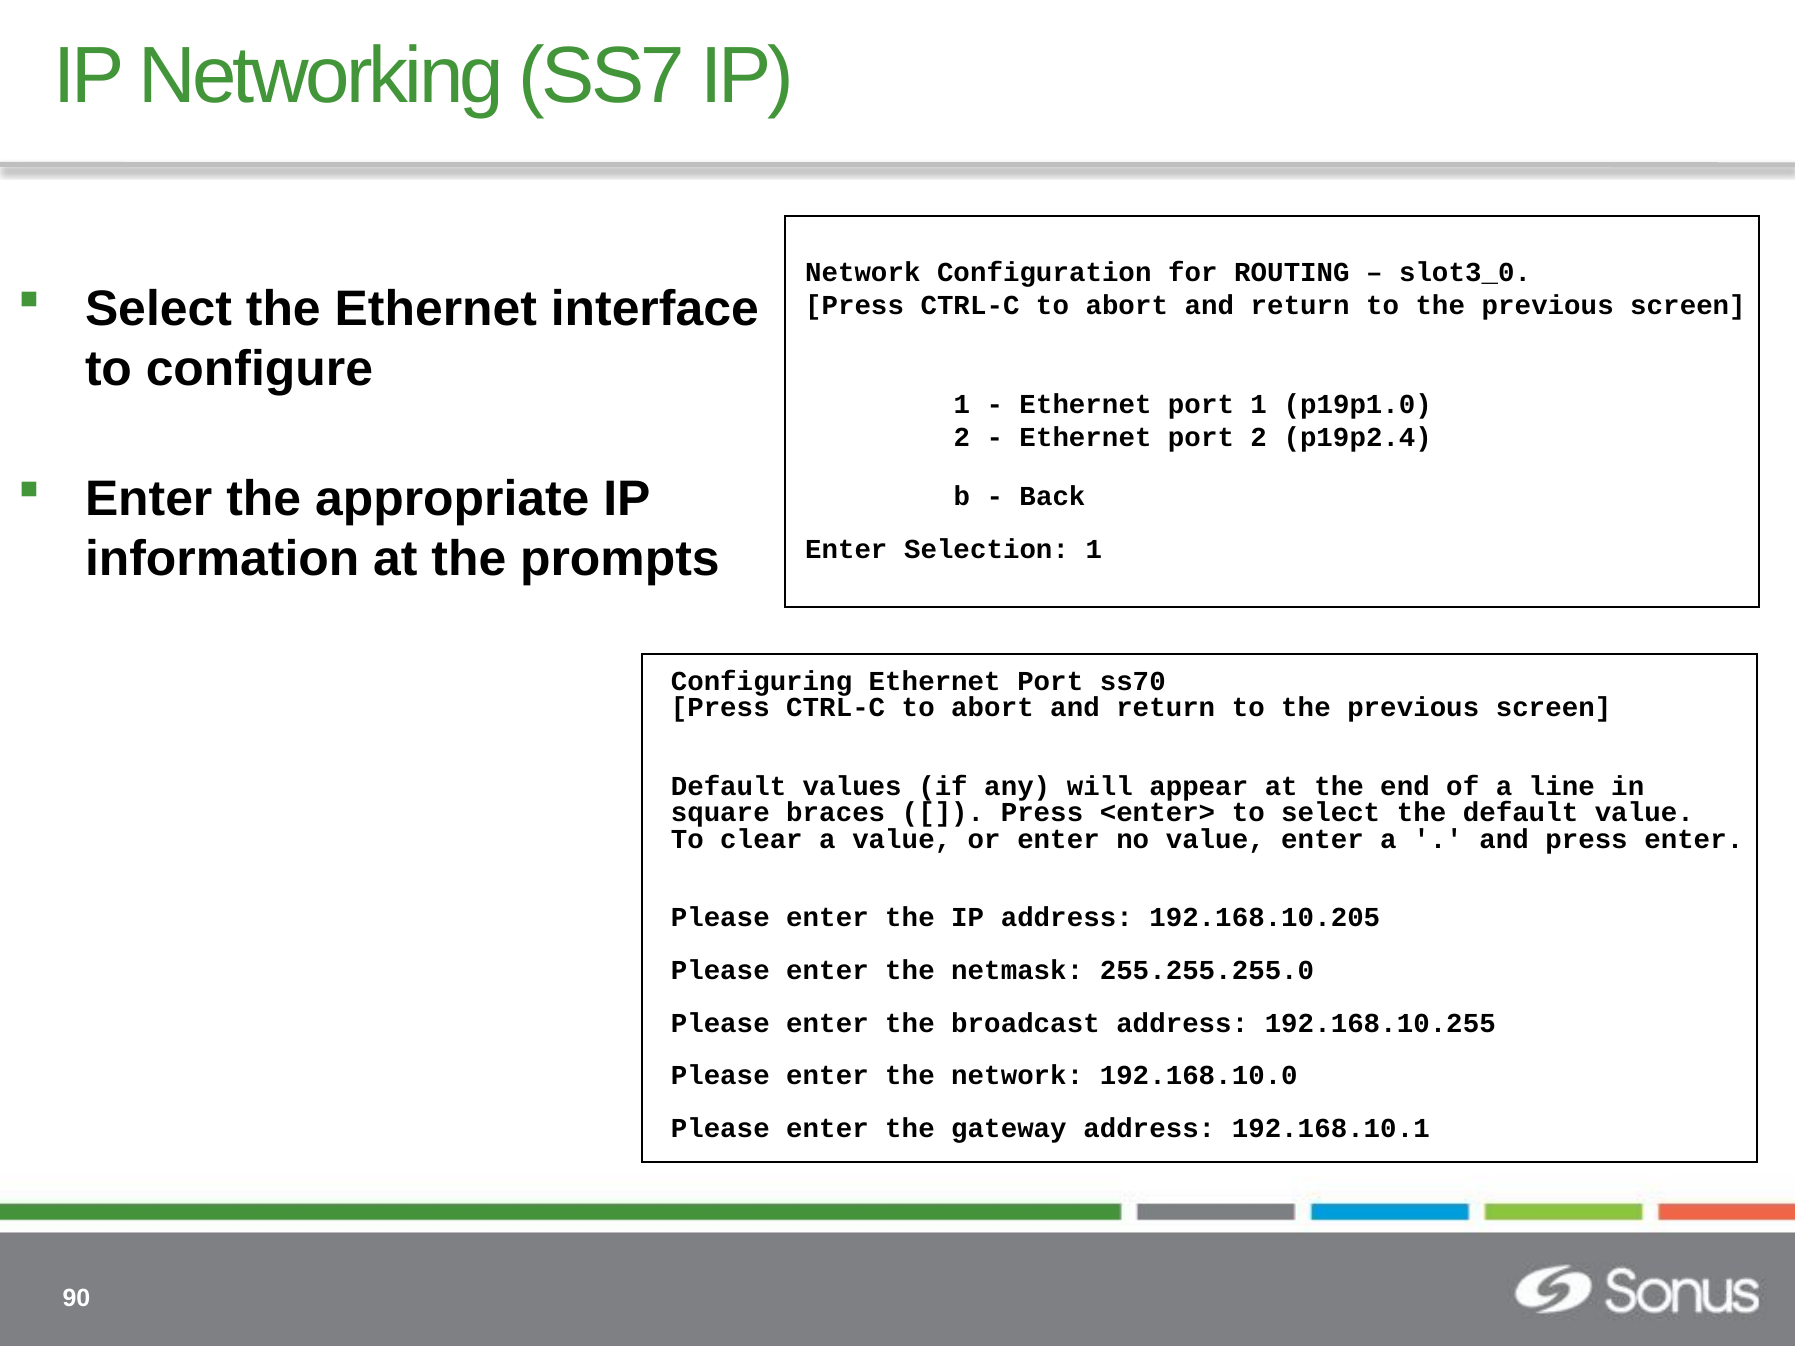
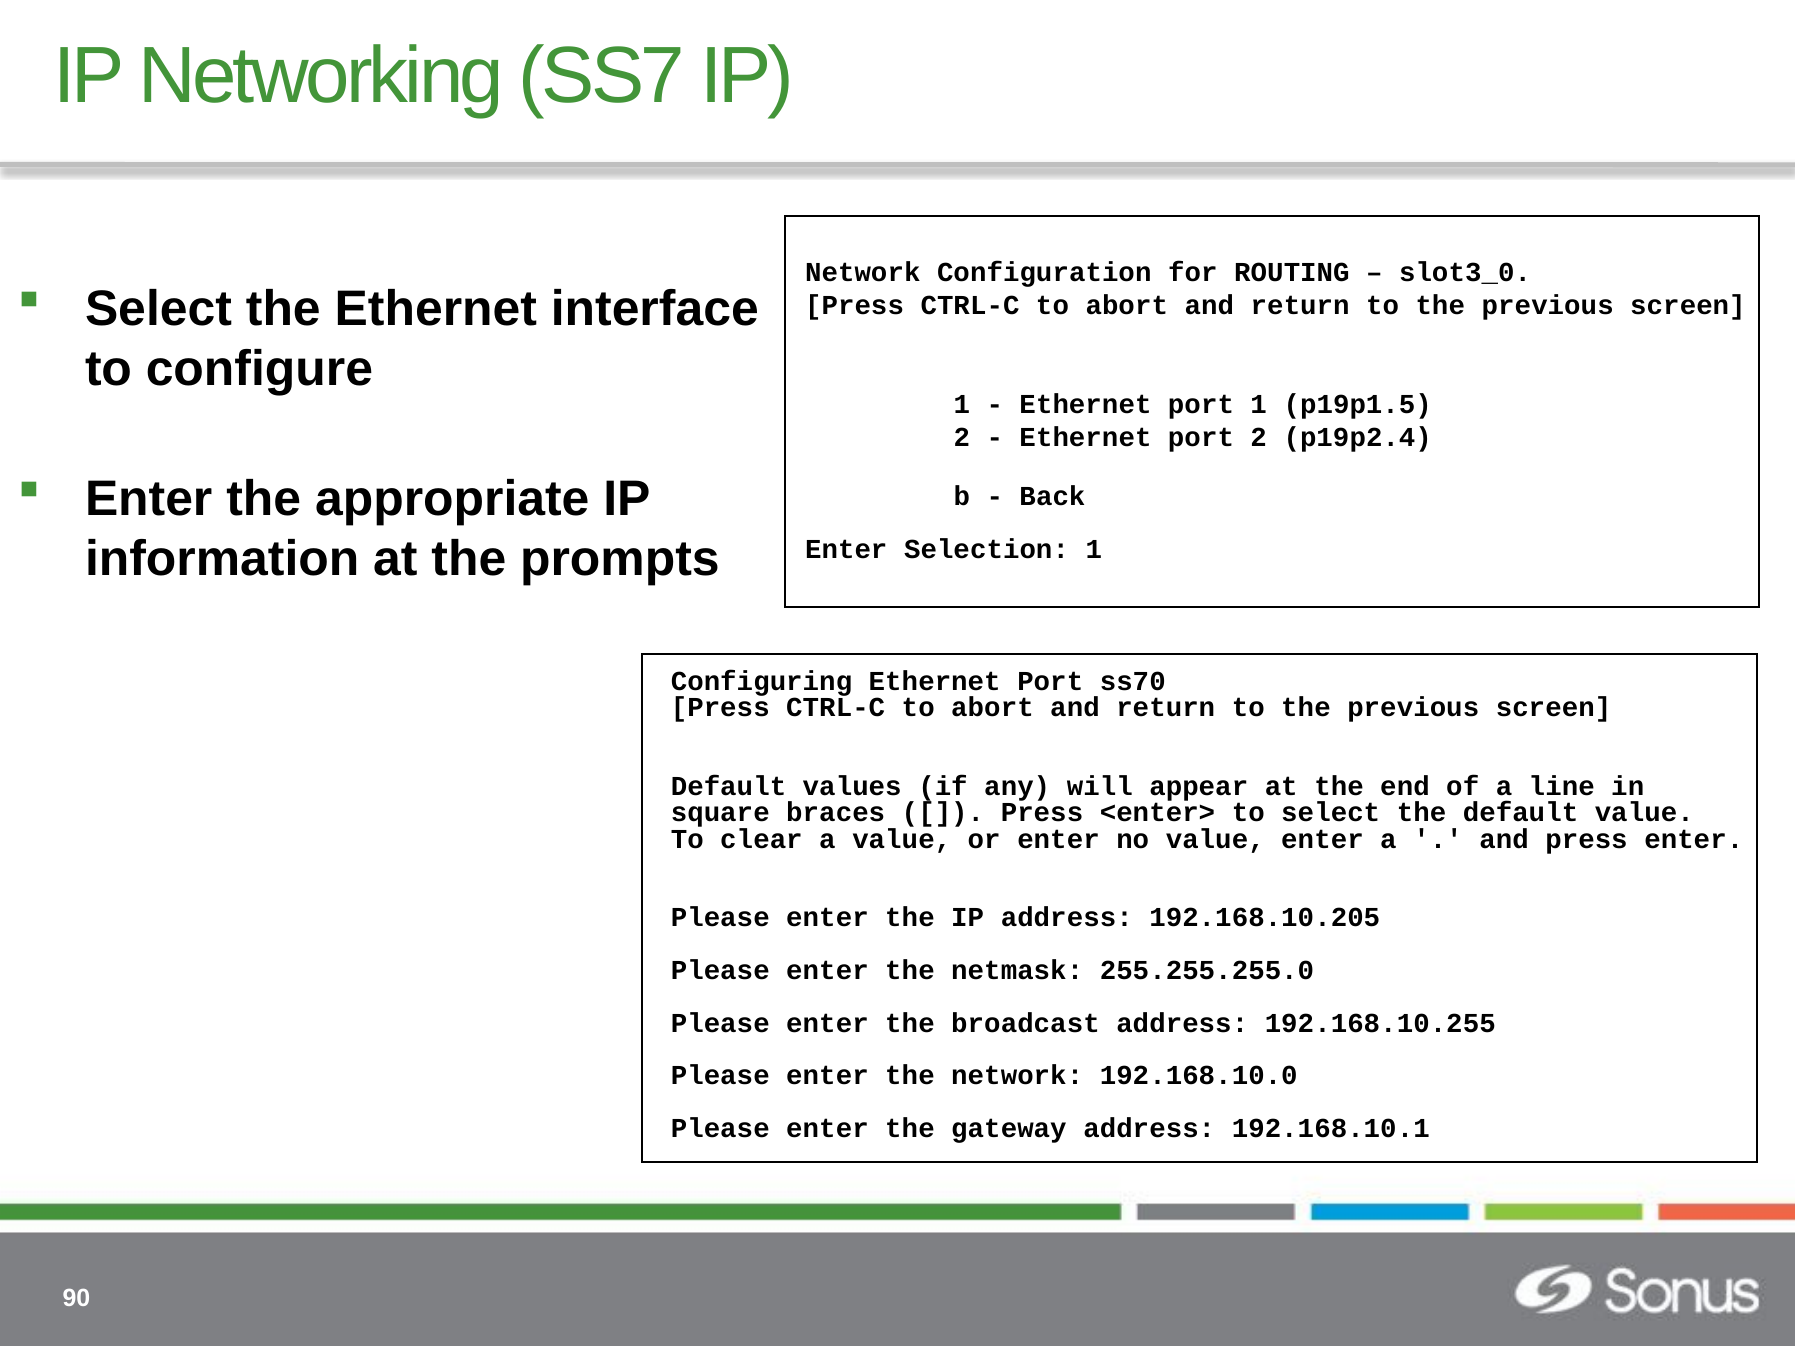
p19p1.0: p19p1.0 -> p19p1.5 (1358, 404)
